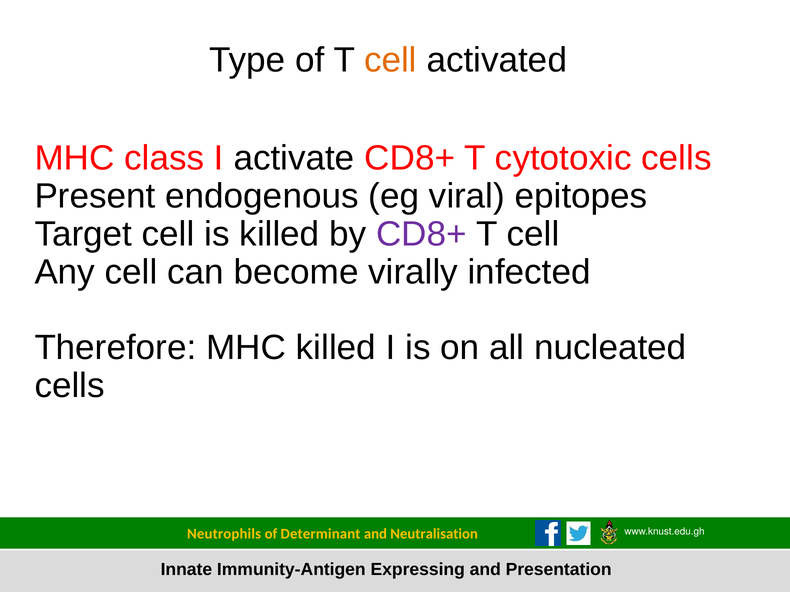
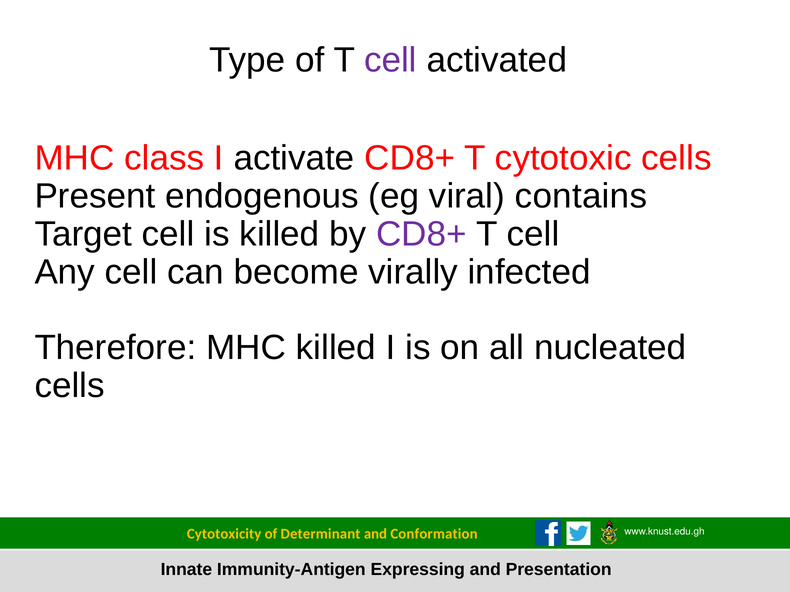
cell colour: orange -> purple (390, 60)
epitopes: epitopes -> contains (581, 196)
Neutrophils: Neutrophils -> Cytotoxicity (224, 534)
Neutralisation: Neutralisation -> Conformation (434, 534)
